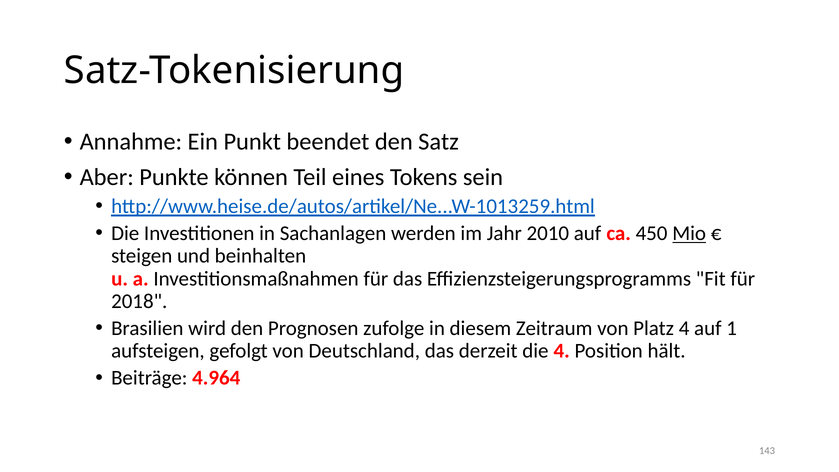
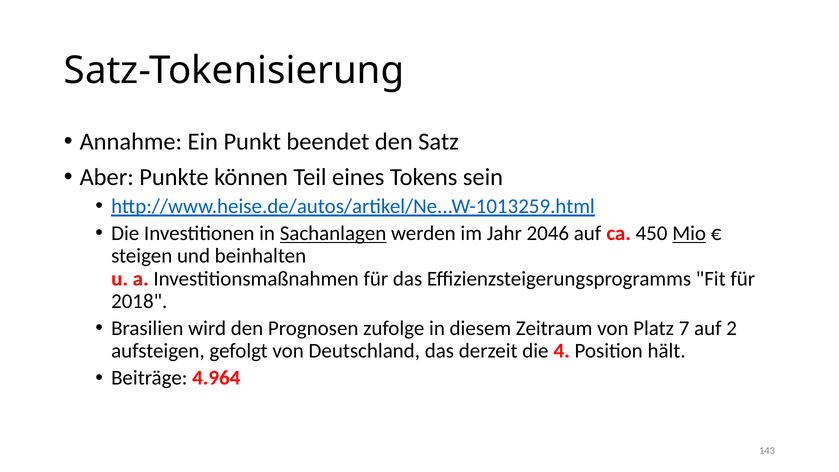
Sachanlagen underline: none -> present (333, 233)
2010: 2010 -> 2046 (548, 233)
Platz 4: 4 -> 7 (684, 328)
1: 1 -> 2 (732, 328)
